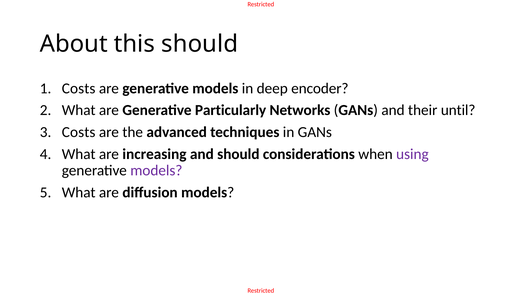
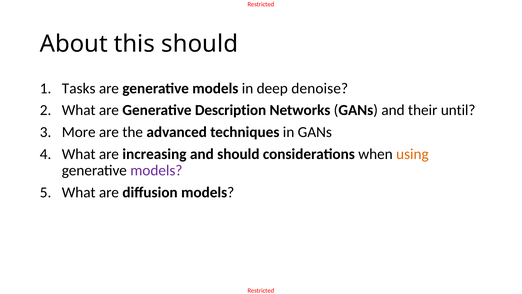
Costs: Costs -> Tasks (79, 88)
encoder: encoder -> denoise (320, 88)
Particularly: Particularly -> Description (231, 110)
Costs: Costs -> More (79, 132)
using colour: purple -> orange (412, 154)
